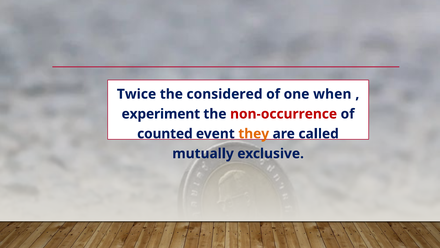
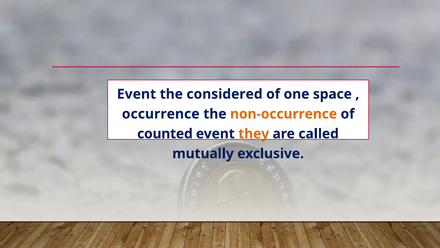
Twice: Twice -> Event (136, 94)
when: when -> space (332, 94)
experiment: experiment -> occurrence (161, 114)
non-occurrence colour: red -> orange (284, 114)
